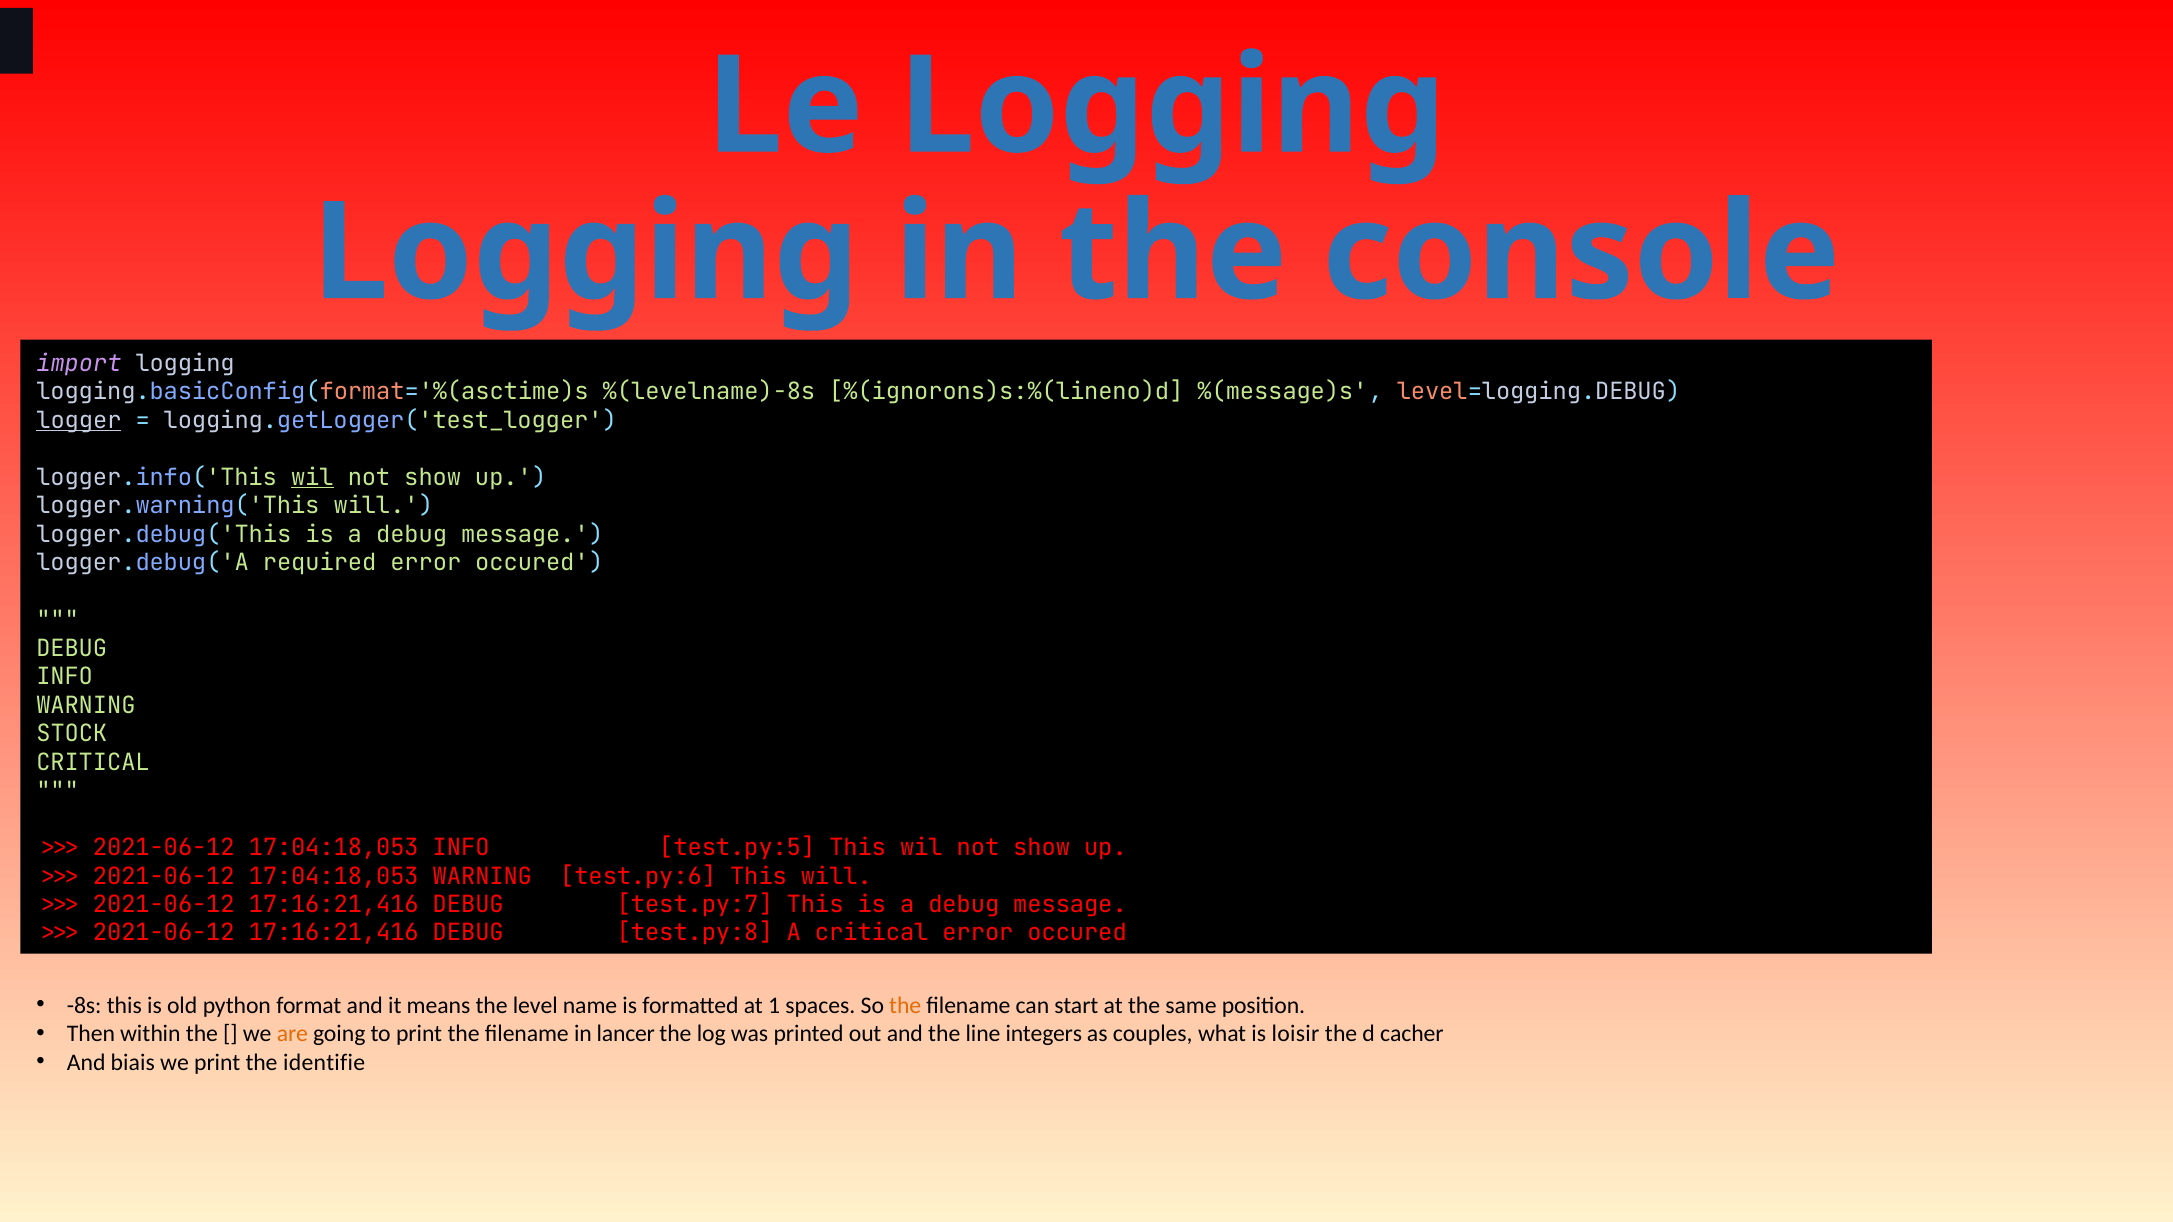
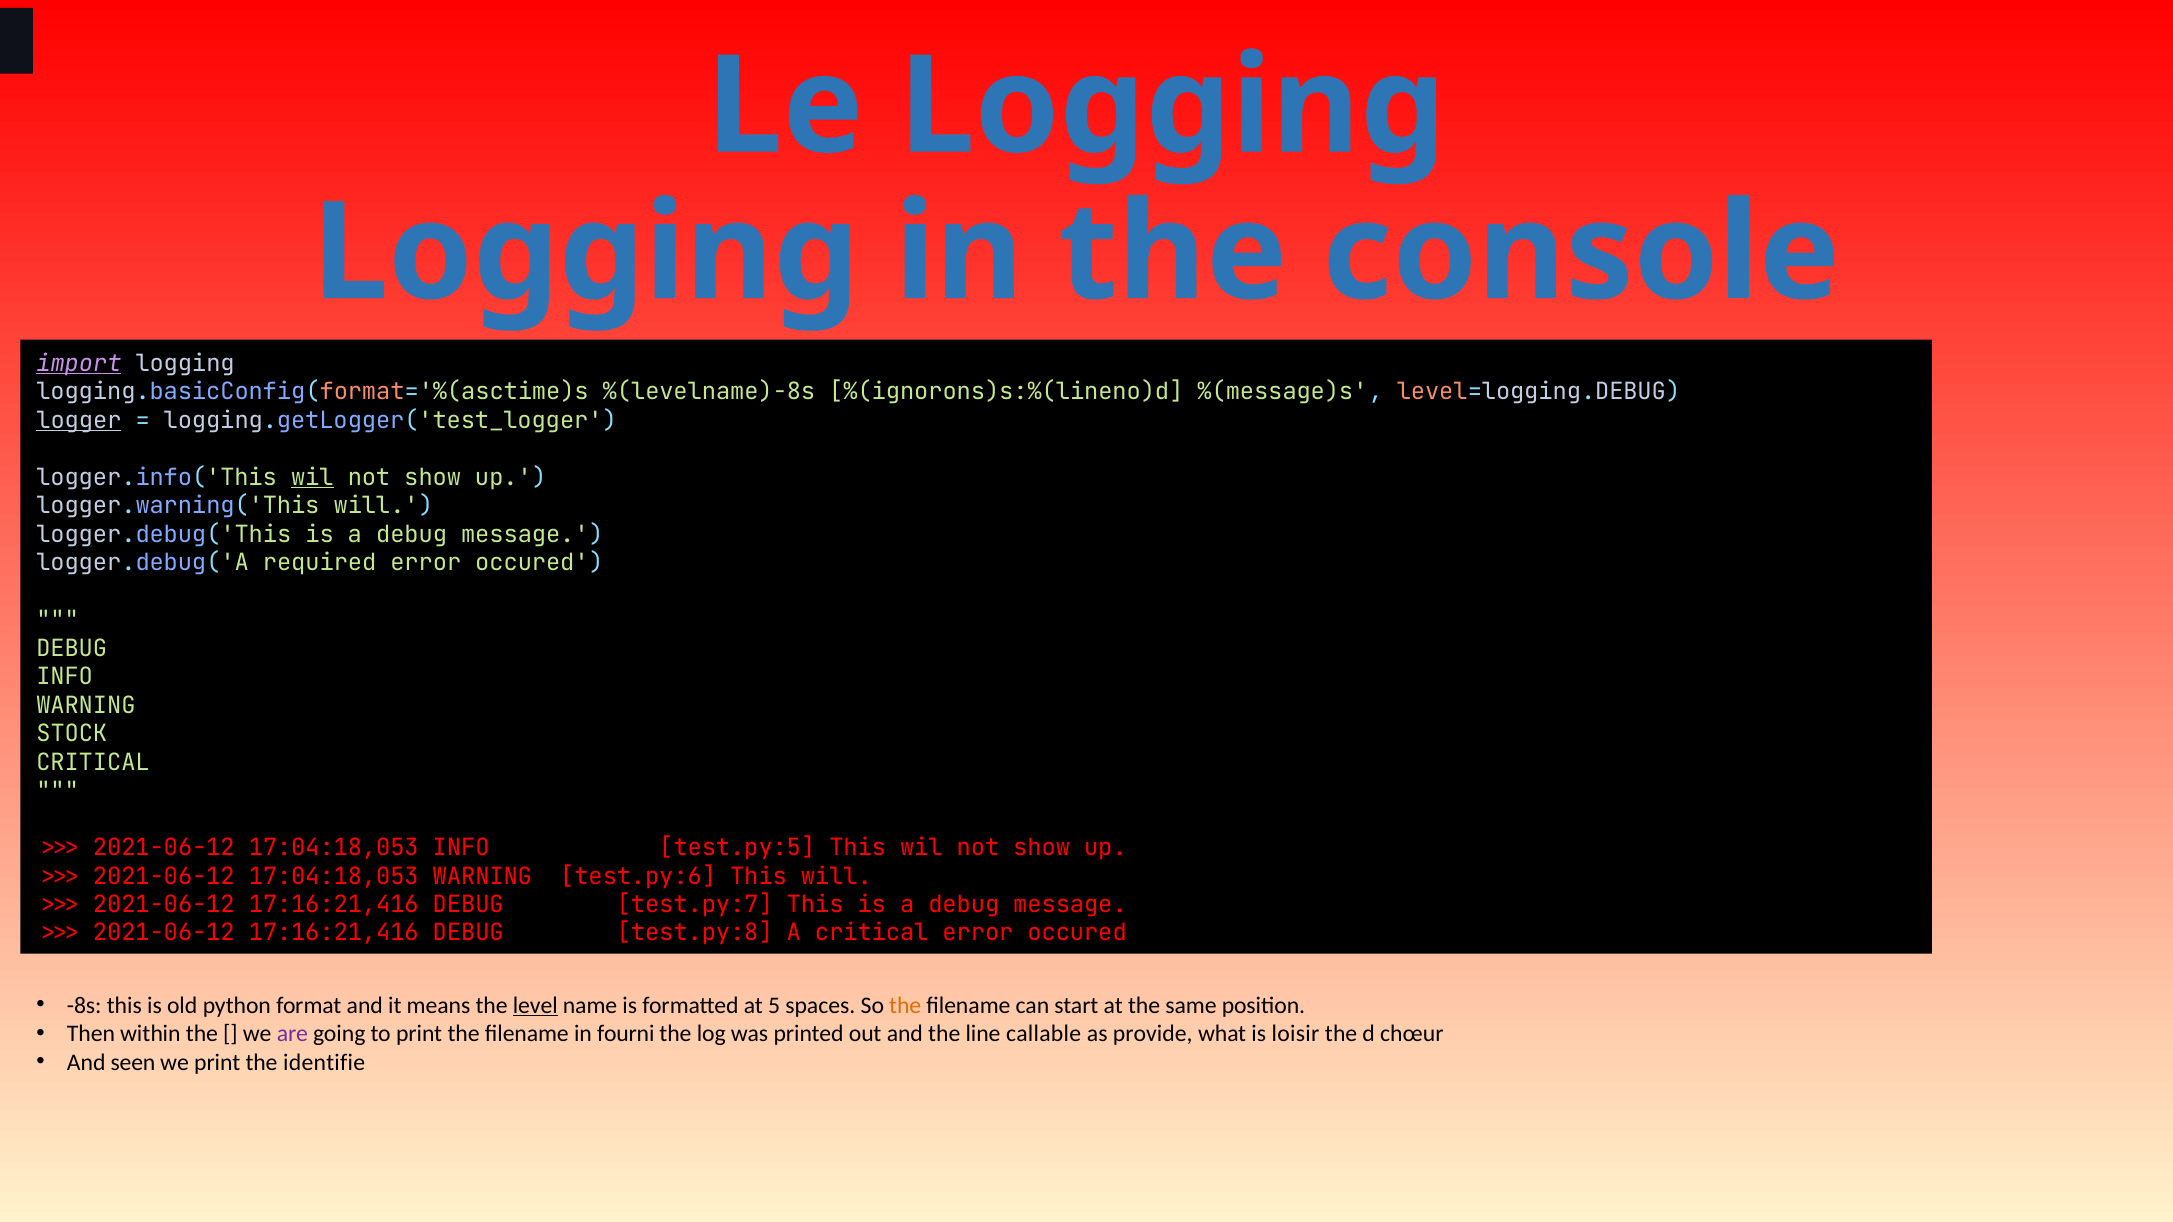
import underline: none -> present (79, 364)
level underline: none -> present (535, 1006)
1: 1 -> 5 (774, 1006)
are colour: orange -> purple (292, 1034)
lancer: lancer -> fourni (626, 1034)
integers: integers -> callable (1044, 1034)
couples: couples -> provide (1153, 1034)
cacher: cacher -> chœur (1412, 1034)
biais: biais -> seen (133, 1063)
